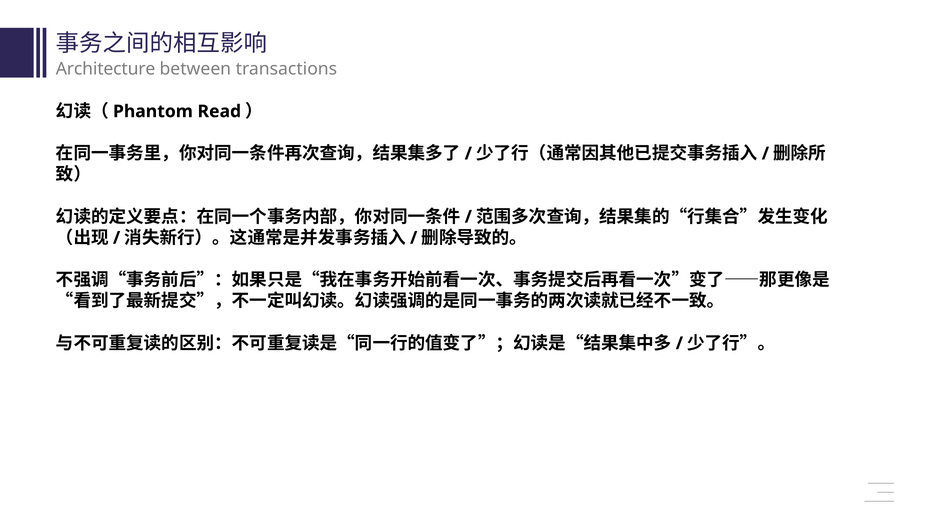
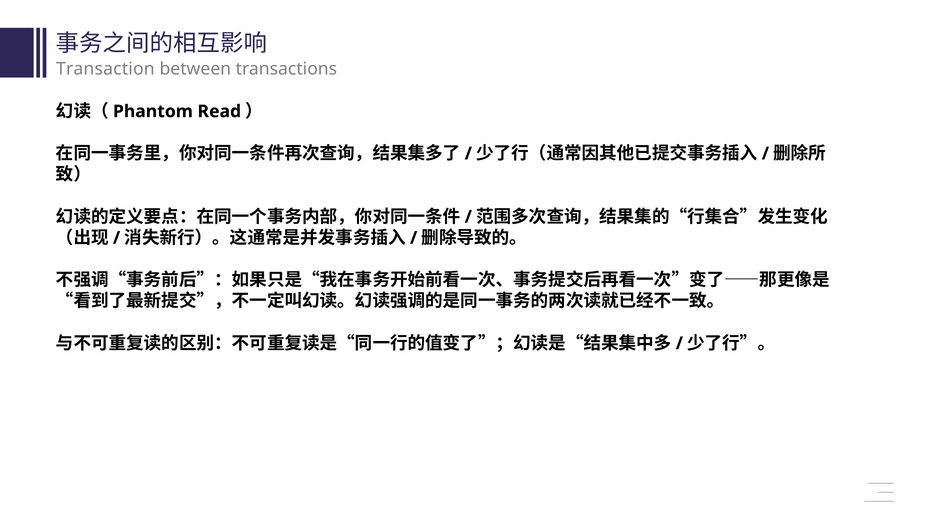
Architecture: Architecture -> Transaction (105, 69)
